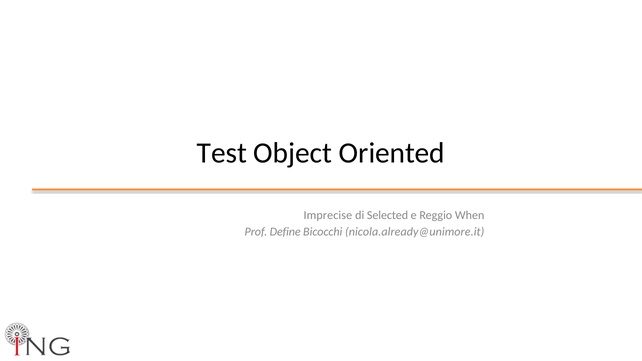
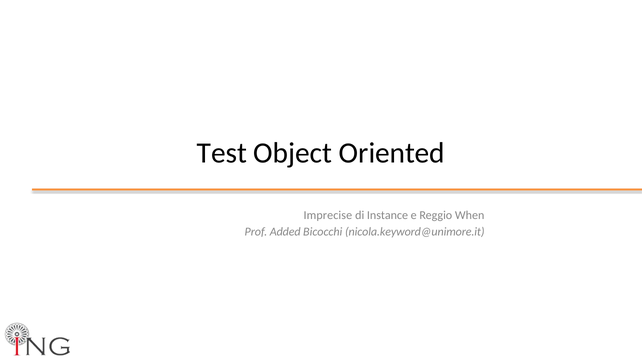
Selected: Selected -> Instance (388, 215)
Define: Define -> Added (285, 232)
nicola.already@unimore.it: nicola.already@unimore.it -> nicola.keyword@unimore.it (415, 232)
